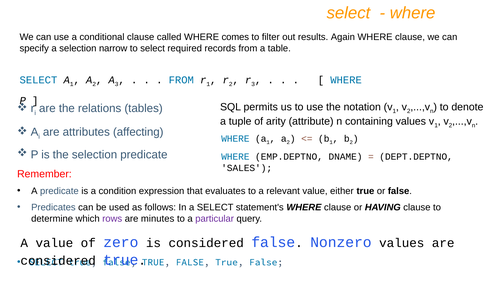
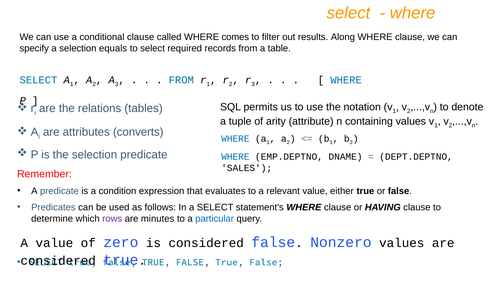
Again: Again -> Along (343, 37)
narrow: narrow -> equals (113, 48)
affecting: affecting -> converts (138, 132)
particular colour: purple -> blue (215, 218)
